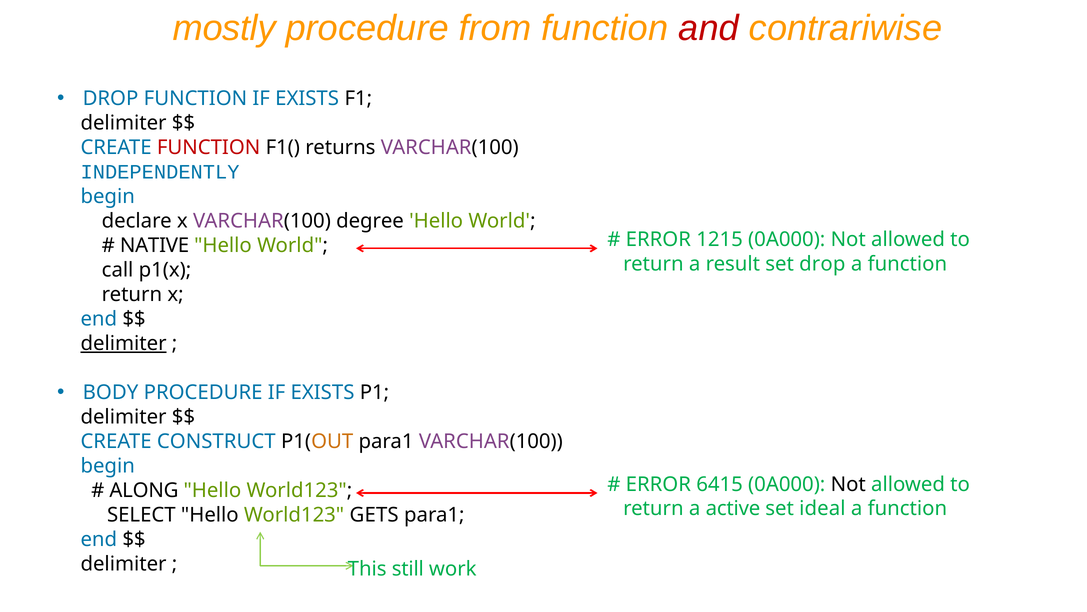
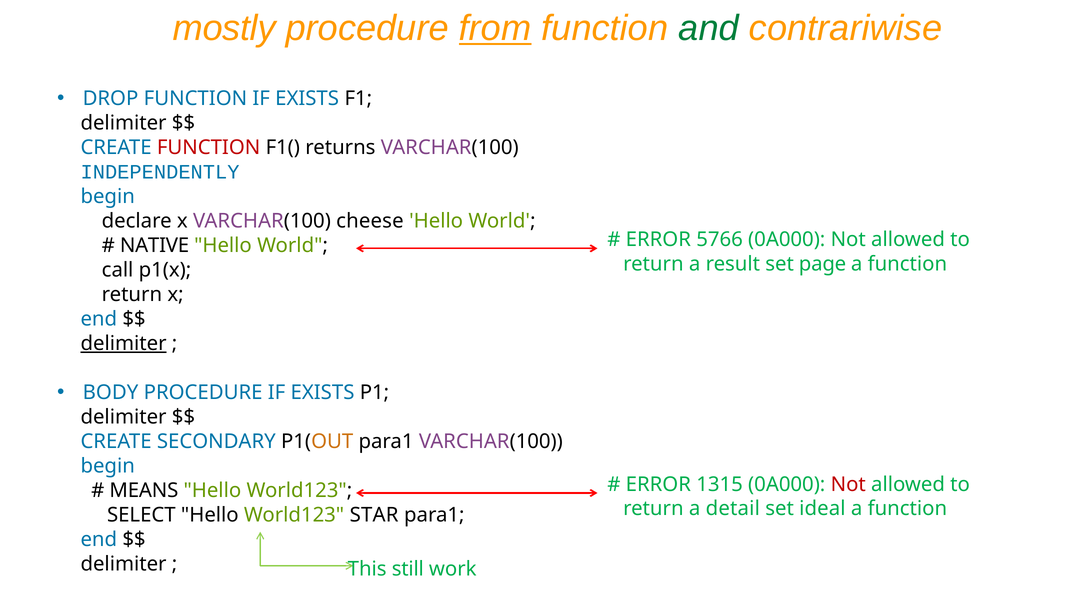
from underline: none -> present (495, 28)
and colour: red -> green (709, 28)
degree: degree -> cheese (370, 221)
1215: 1215 -> 5766 (720, 239)
set drop: drop -> page (823, 264)
CONSTRUCT: CONSTRUCT -> SECONDARY (216, 441)
6415: 6415 -> 1315 (720, 484)
Not colour: black -> red (848, 484)
ALONG: ALONG -> MEANS (144, 490)
active: active -> detail (733, 508)
GETS: GETS -> STAR (374, 514)
